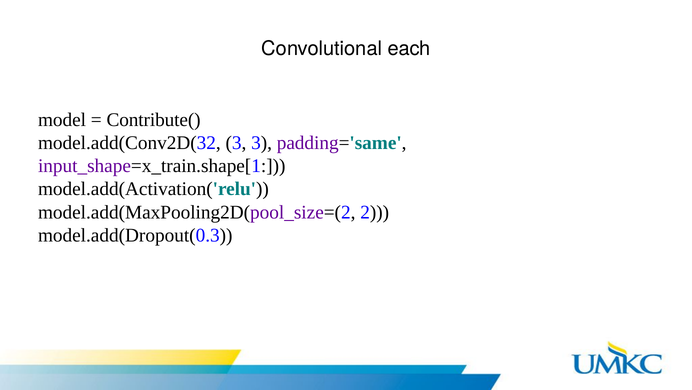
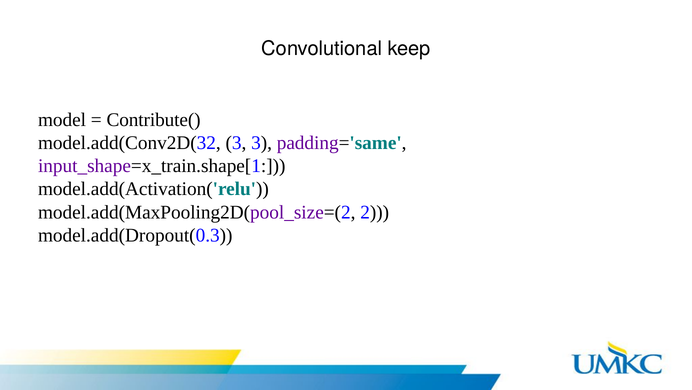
each: each -> keep (409, 48)
